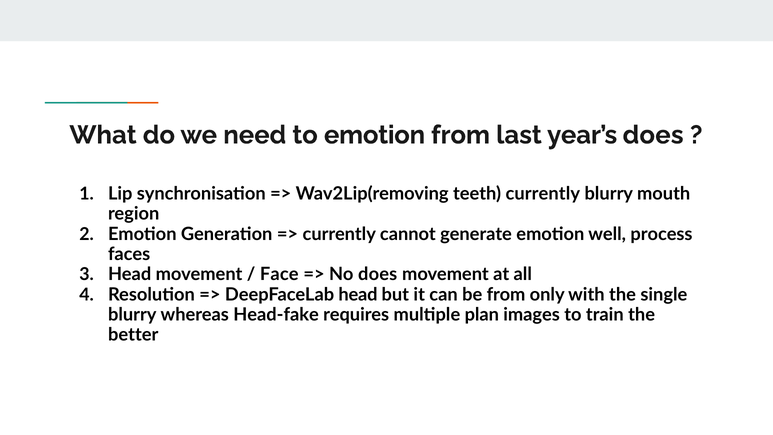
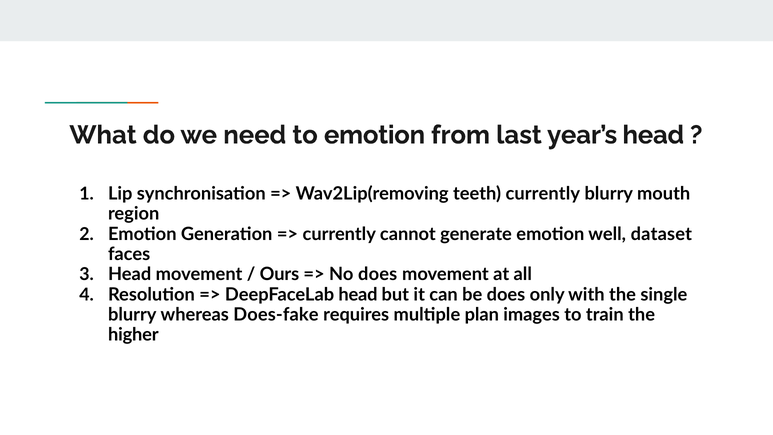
year’s does: does -> head (653, 135)
process: process -> dataset (661, 234)
Face: Face -> Ours (279, 274)
be from: from -> does (506, 294)
Head-fake: Head-fake -> Does-fake (276, 315)
better: better -> higher (133, 335)
